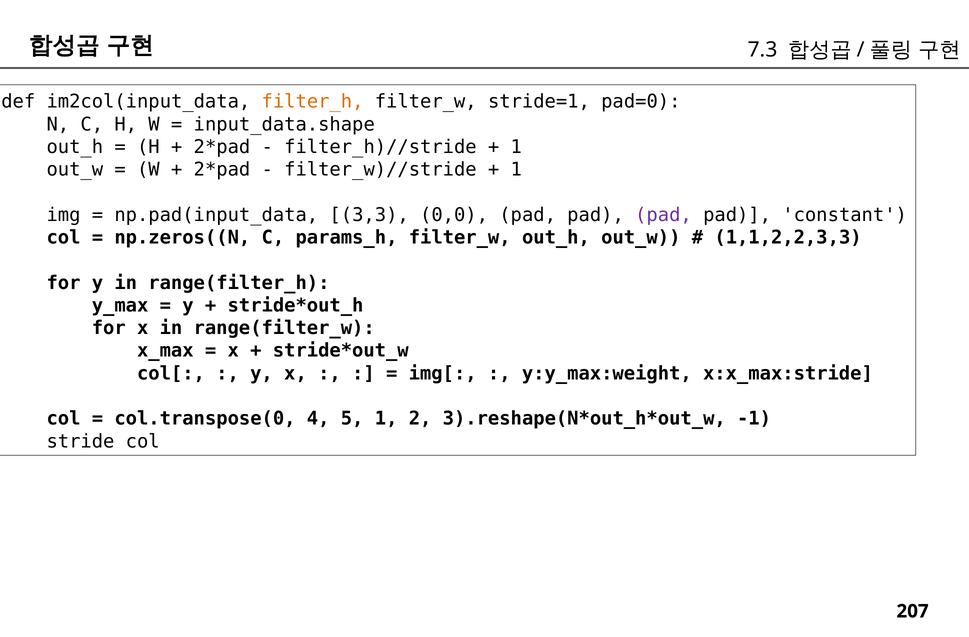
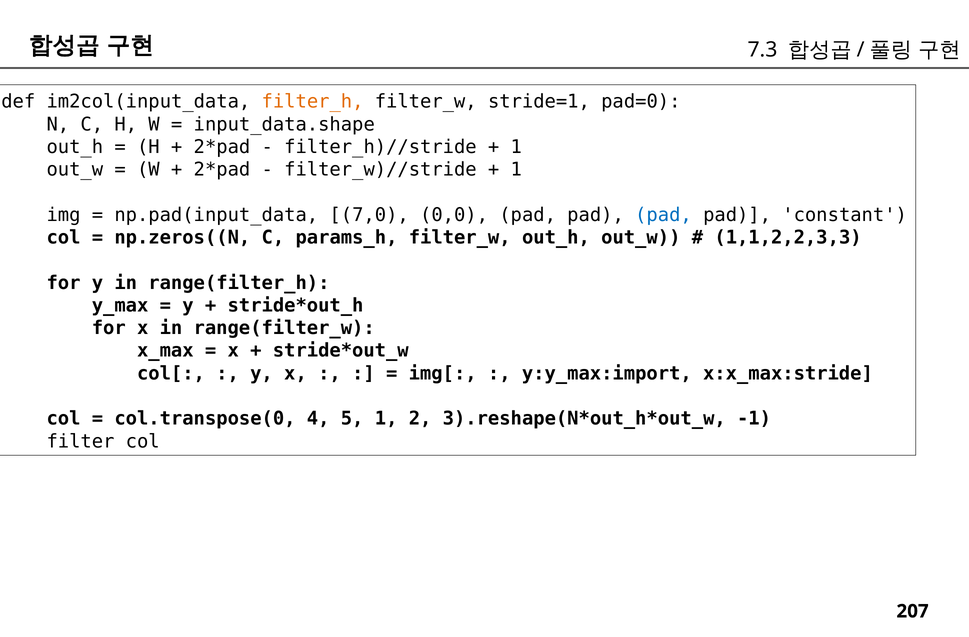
3,3: 3,3 -> 7,0 (369, 215)
pad colour: purple -> blue (663, 215)
y:y_max:weight: y:y_max:weight -> y:y_max:import (607, 373)
stride: stride -> filter (81, 441)
